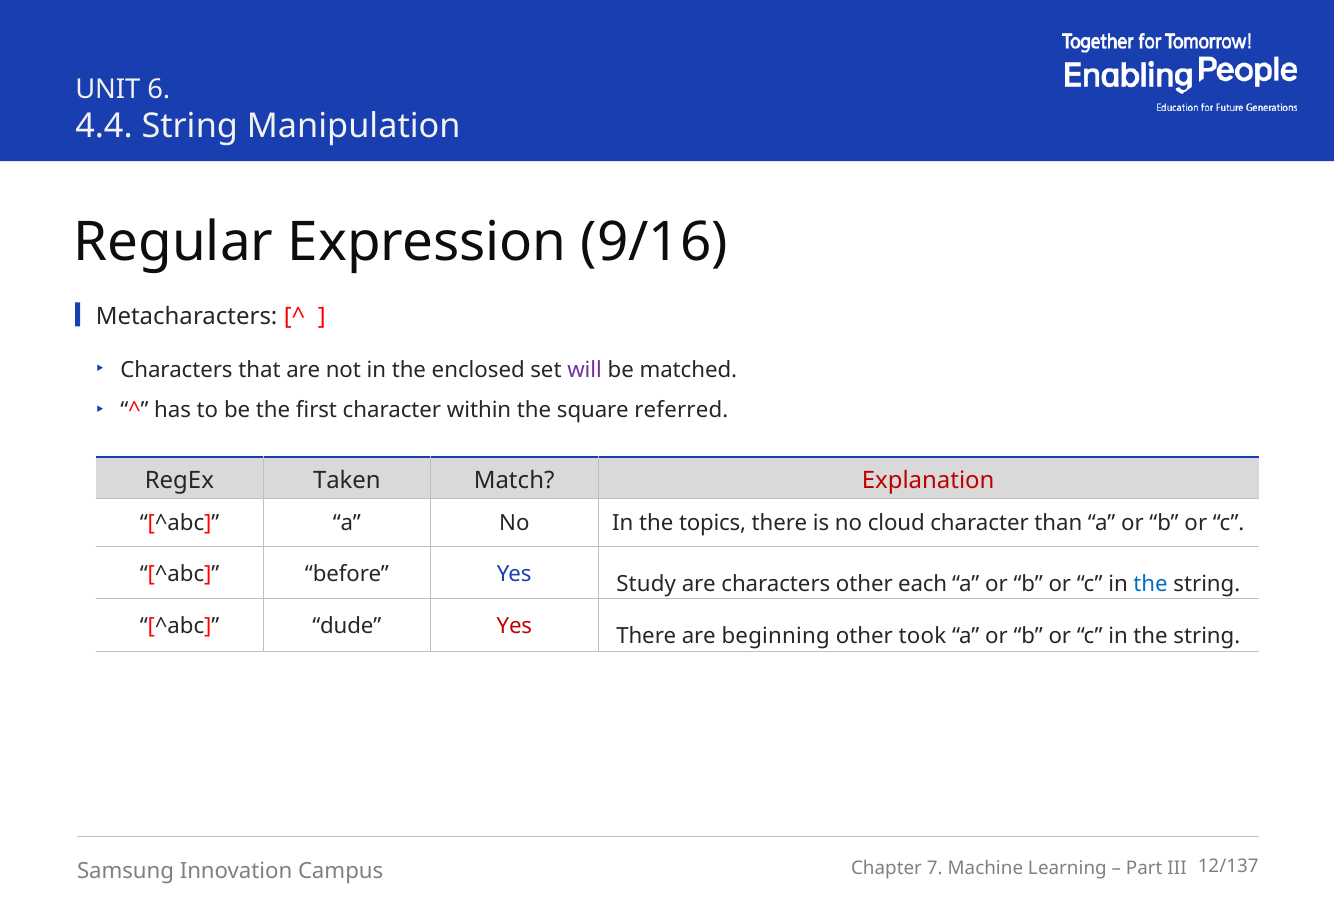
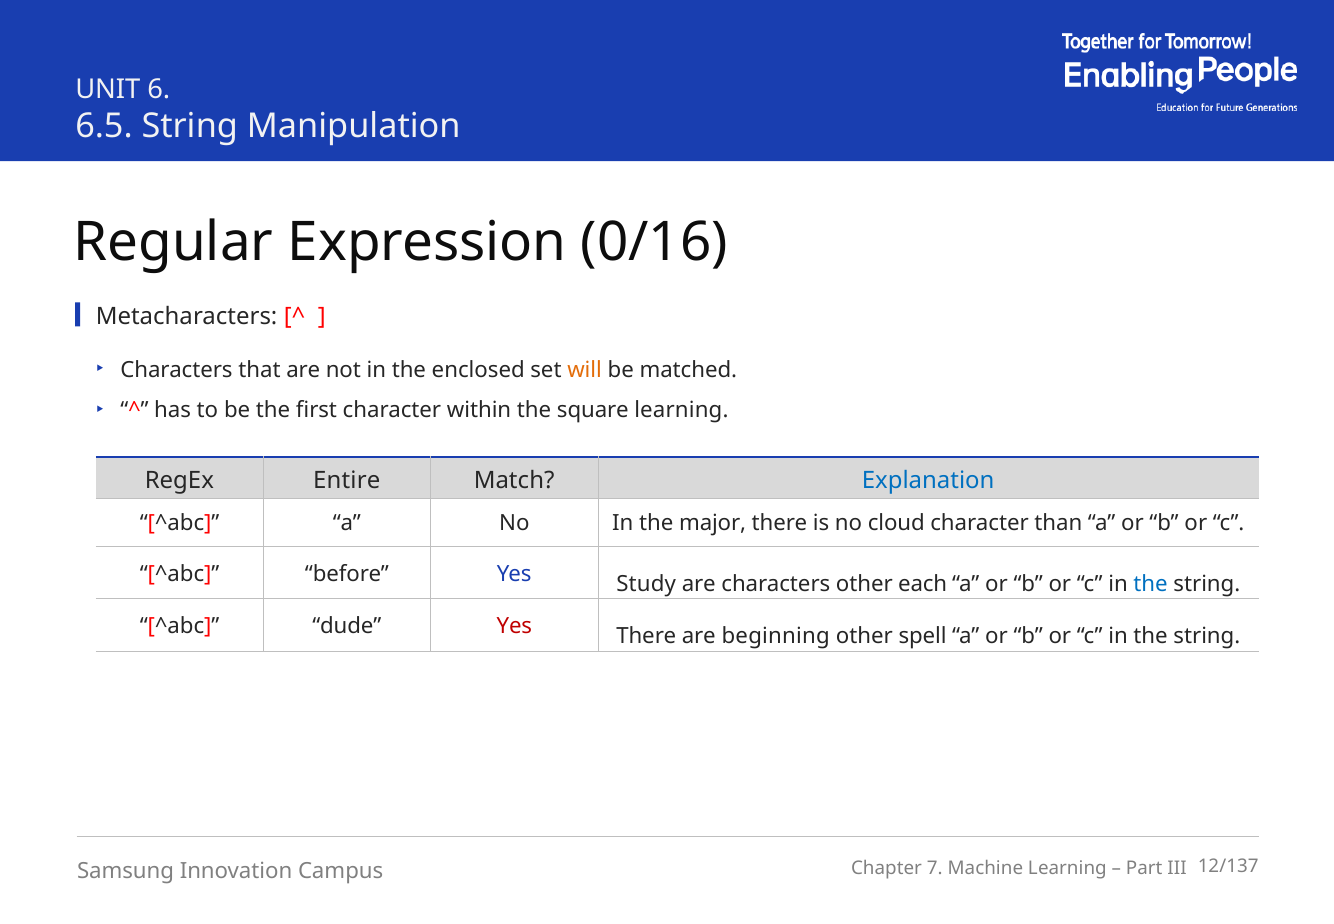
4.4: 4.4 -> 6.5 (104, 126)
9/16: 9/16 -> 0/16 (654, 243)
will colour: purple -> orange (585, 370)
square referred: referred -> learning (681, 410)
Taken: Taken -> Entire (347, 481)
Explanation colour: red -> blue (928, 481)
topics: topics -> major (713, 523)
took: took -> spell (923, 636)
